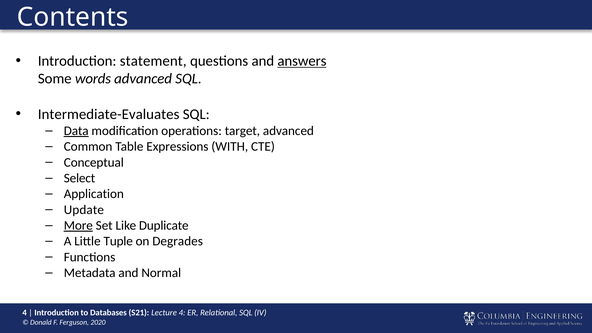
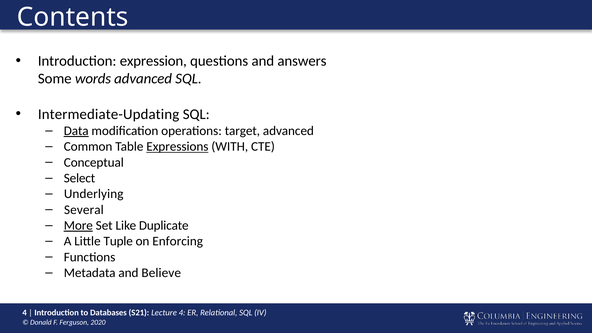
statement: statement -> expression (153, 61)
answers underline: present -> none (302, 61)
Intermediate-Evaluates: Intermediate-Evaluates -> Intermediate-Updating (109, 114)
Expressions underline: none -> present (177, 147)
Application: Application -> Underlying (94, 194)
Update: Update -> Several (84, 210)
Degrades: Degrades -> Enforcing (178, 241)
Normal: Normal -> Believe (161, 273)
